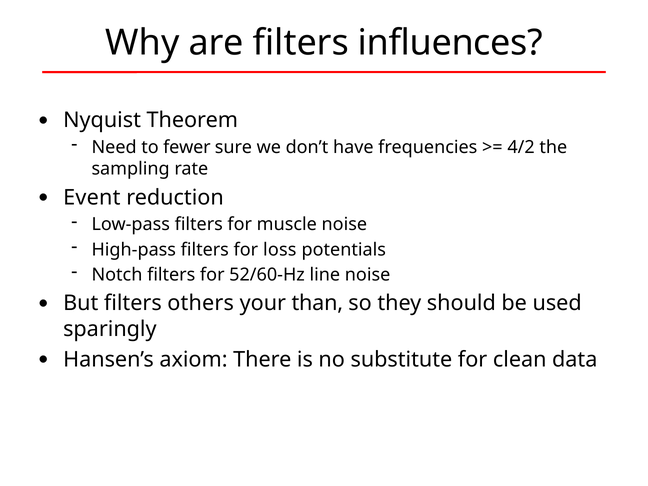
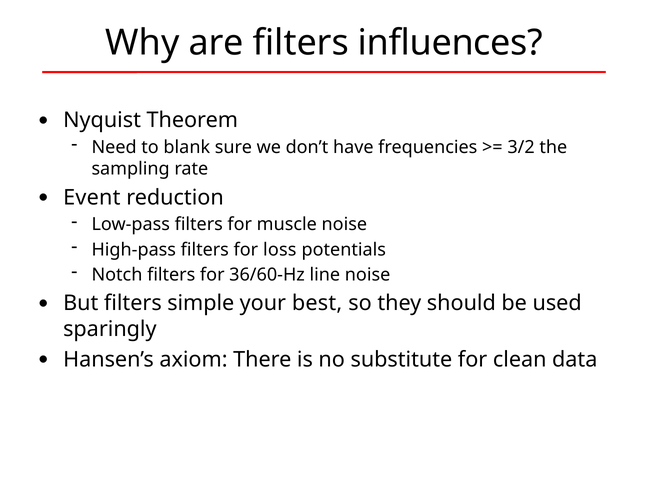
fewer: fewer -> blank (187, 147)
4/2: 4/2 -> 3/2 (521, 147)
52/60-Hz: 52/60-Hz -> 36/60-Hz (267, 275)
others: others -> simple (201, 303)
than: than -> best (317, 303)
